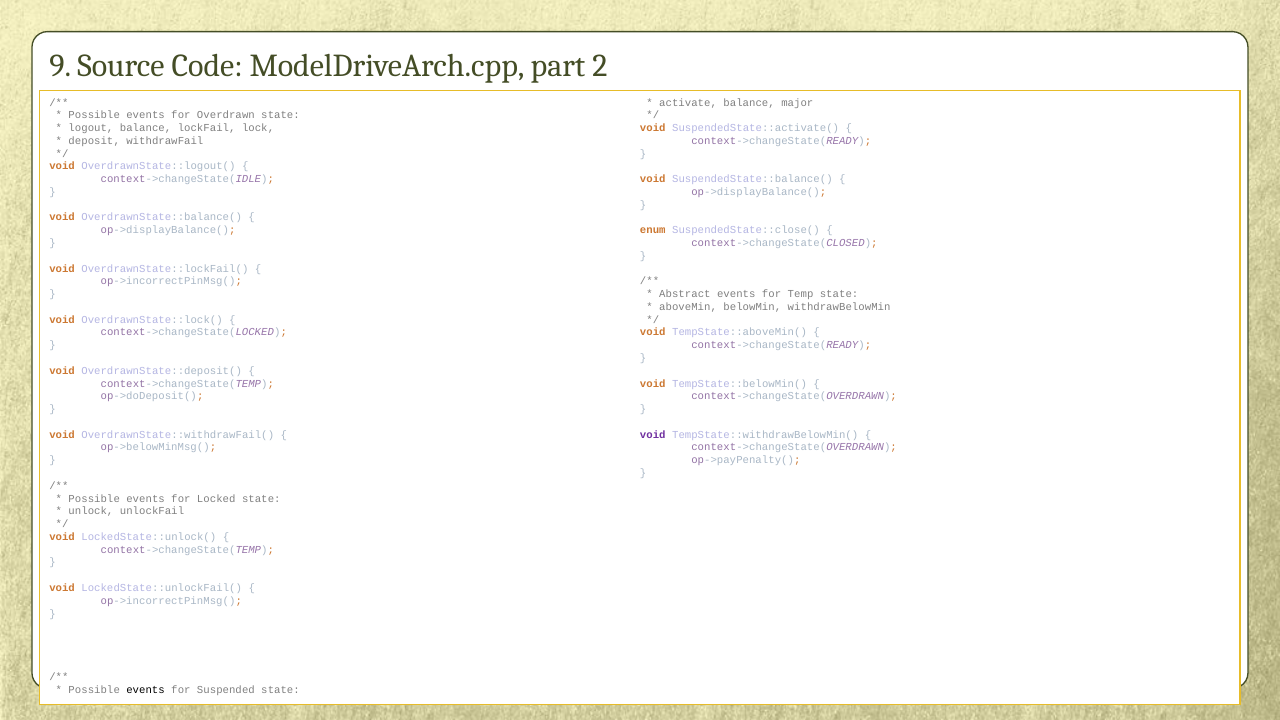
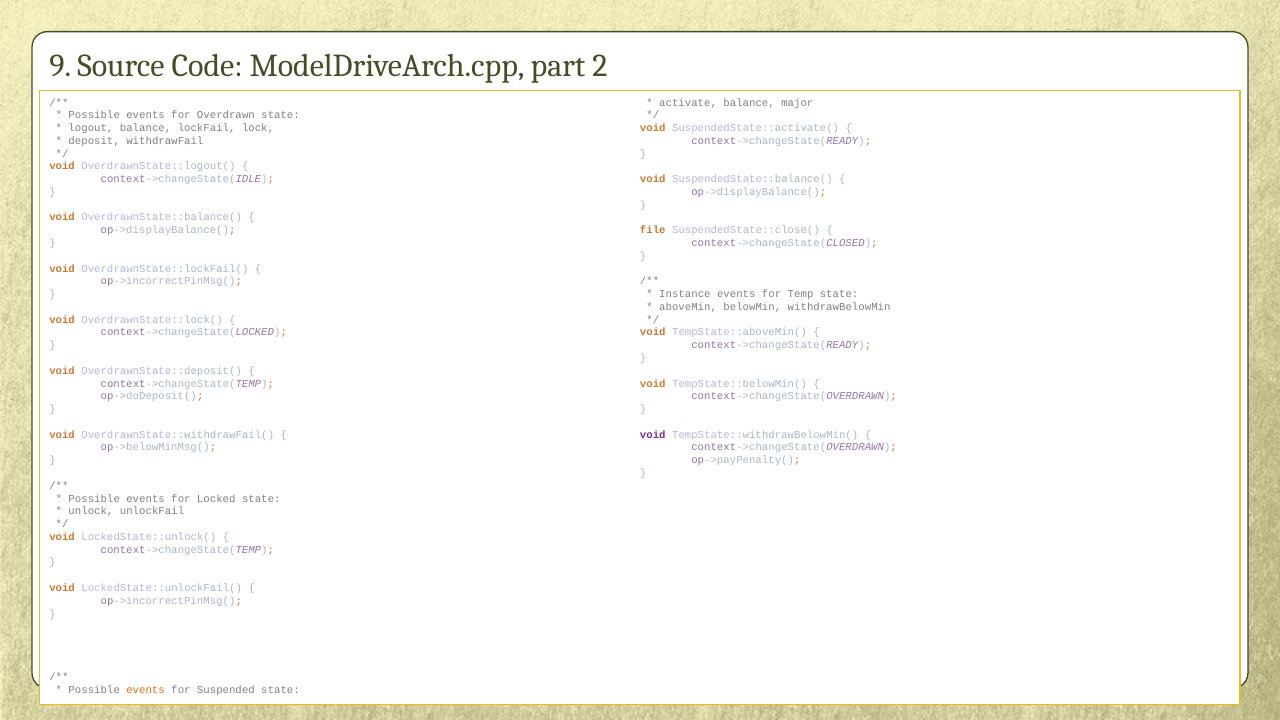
enum: enum -> file (653, 230)
Abstract: Abstract -> Instance (685, 294)
events colour: black -> orange (146, 690)
